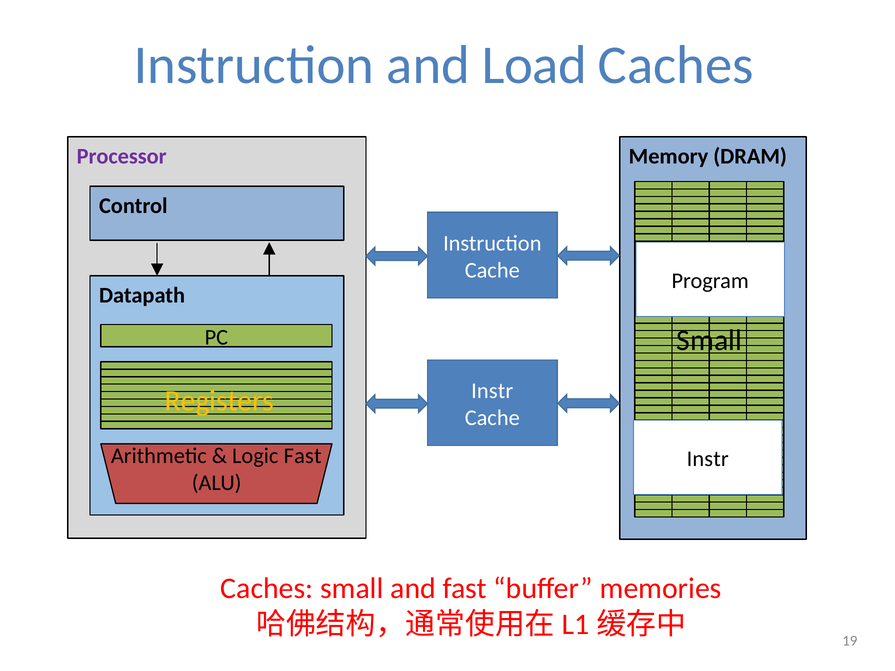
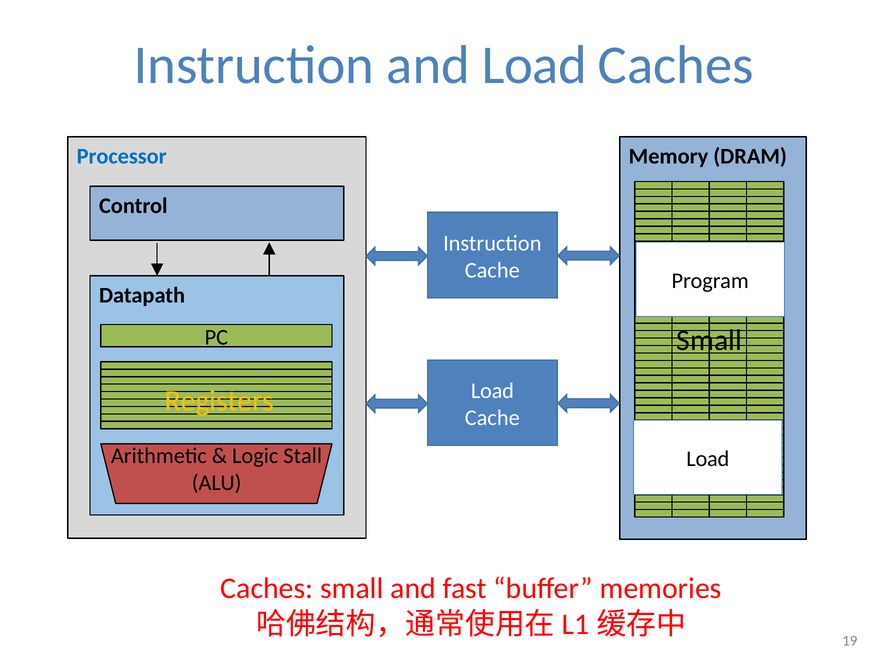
Processor colour: purple -> blue (122, 156)
Instr: Instr -> Load (492, 391)
Logic Fast: Fast -> Stall (303, 456)
Instr: Instr -> Load (708, 459)
